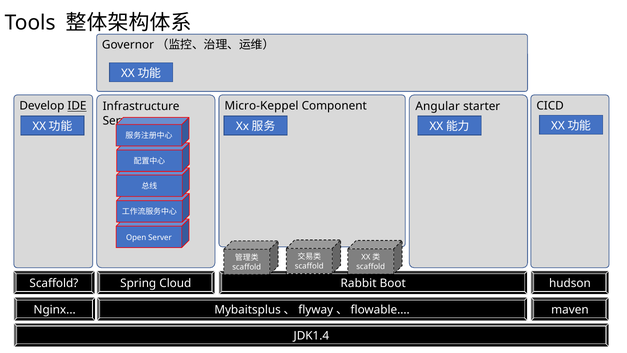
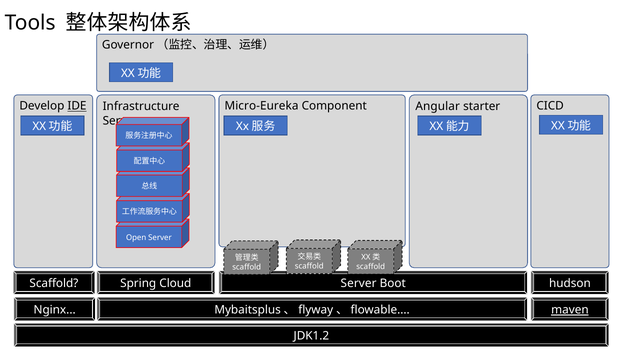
Micro-Keppel: Micro-Keppel -> Micro-Eureka (262, 106)
Rabbit: Rabbit -> Server (359, 283)
maven underline: none -> present (570, 310)
JDK1.4: JDK1.4 -> JDK1.2 (311, 335)
